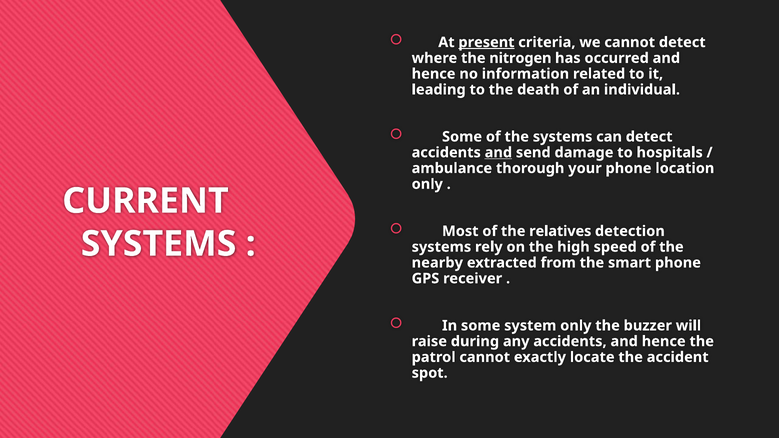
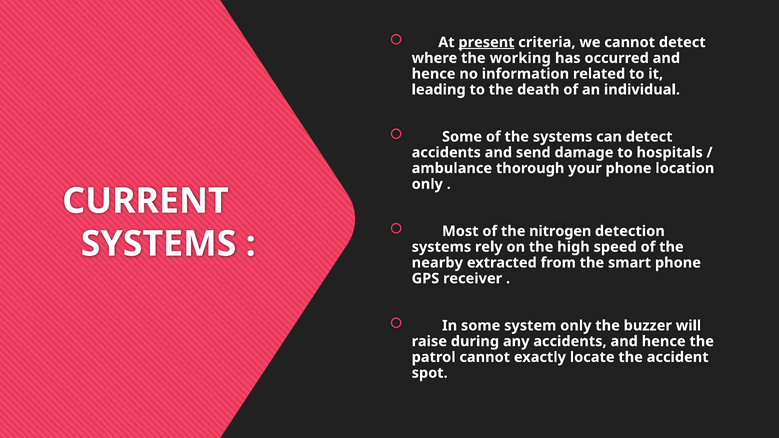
nitrogen: nitrogen -> working (520, 58)
and underline: present -> none (498, 153)
relatives: relatives -> nitrogen (560, 231)
